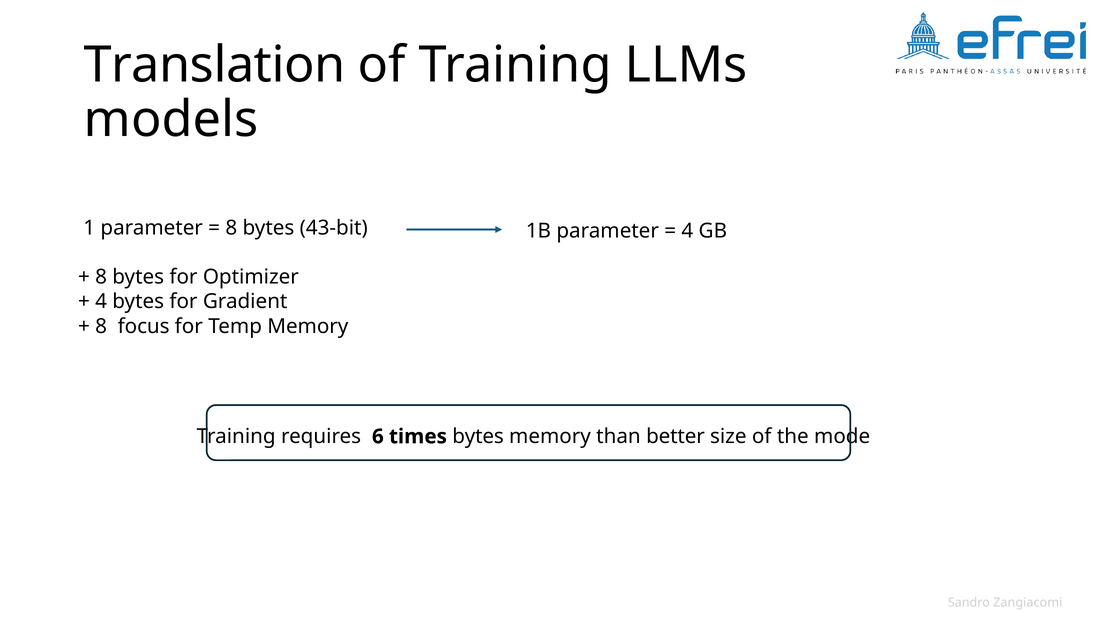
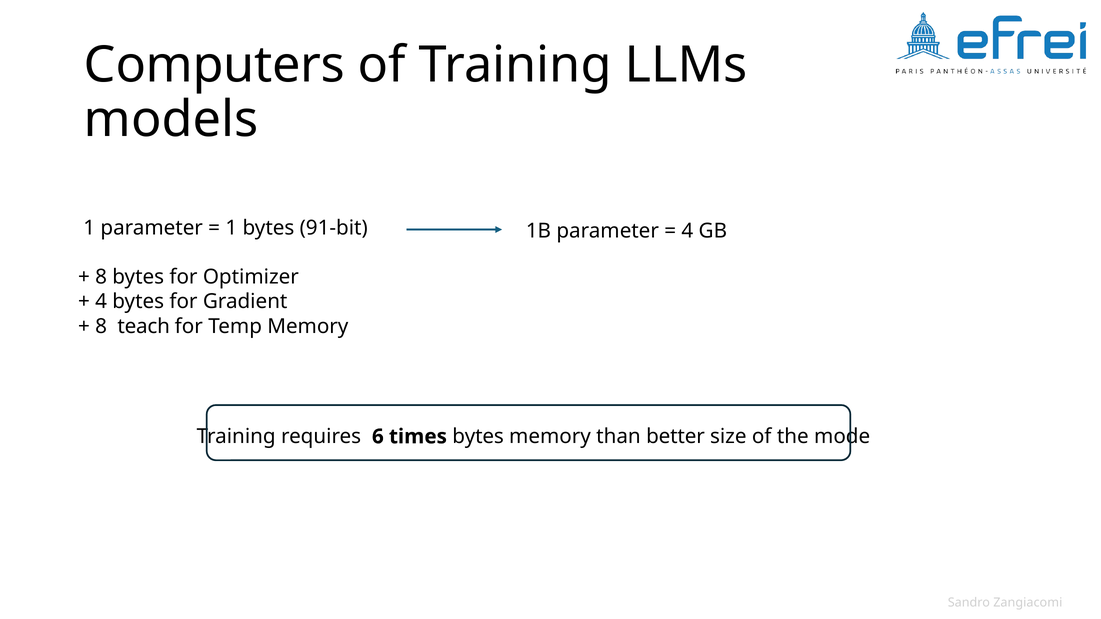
Translation: Translation -> Computers (214, 65)
8: 8 -> 1 (231, 228)
43-bit: 43-bit -> 91-bit (334, 228)
focus: focus -> teach (144, 326)
